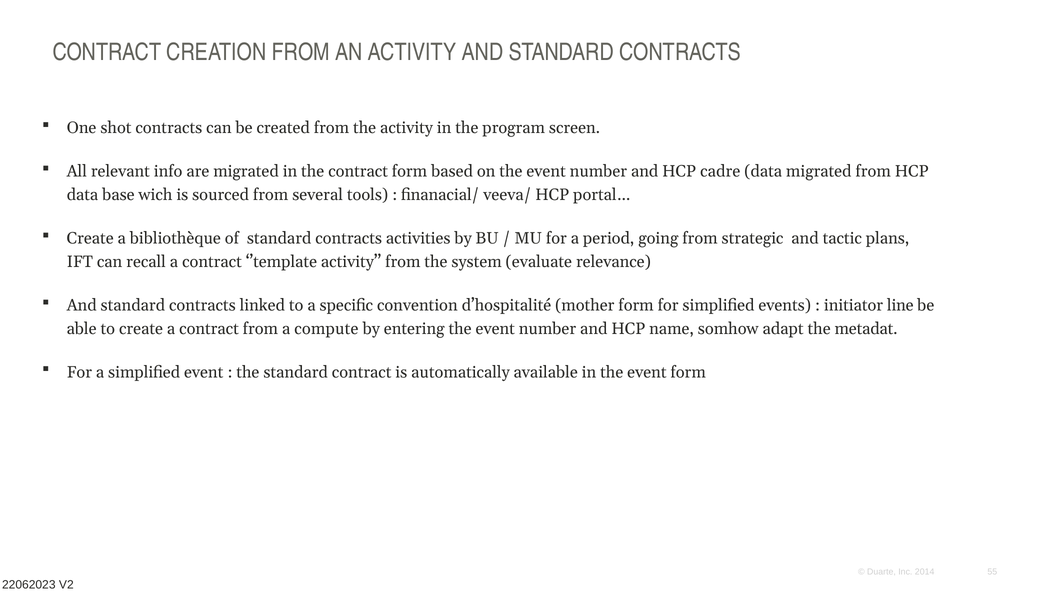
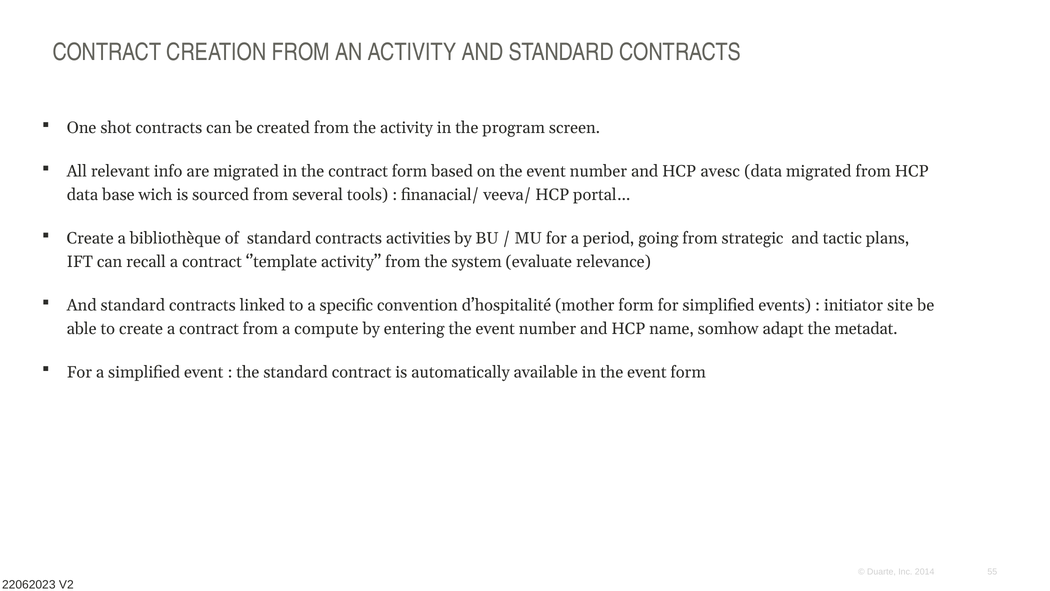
cadre: cadre -> avesc (720, 171)
line: line -> site (900, 305)
